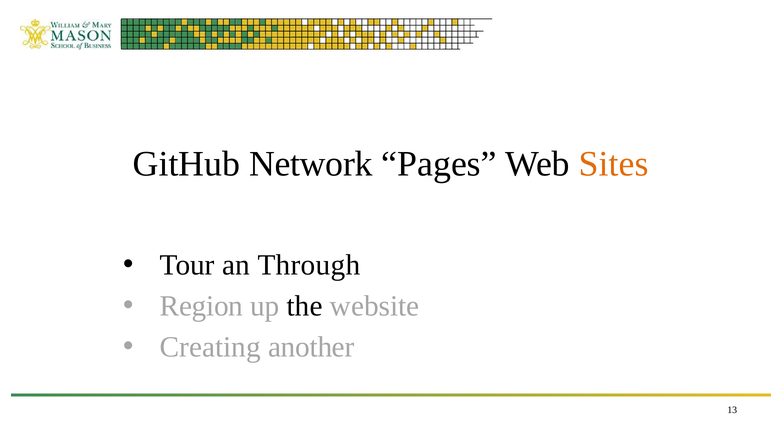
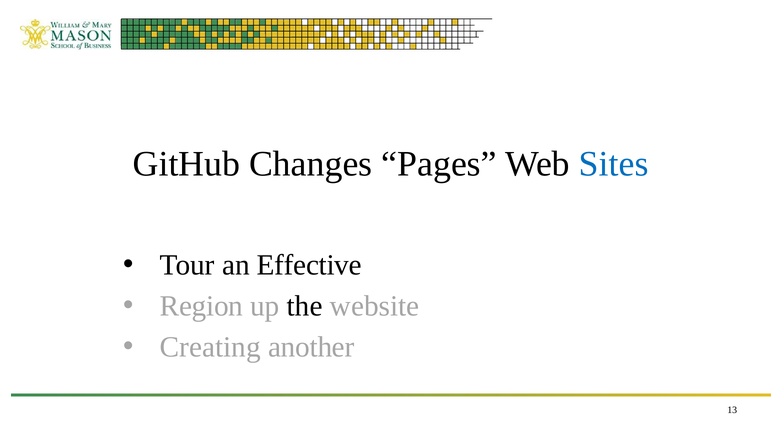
Network: Network -> Changes (311, 164)
Sites colour: orange -> blue (614, 164)
Through: Through -> Effective (309, 265)
